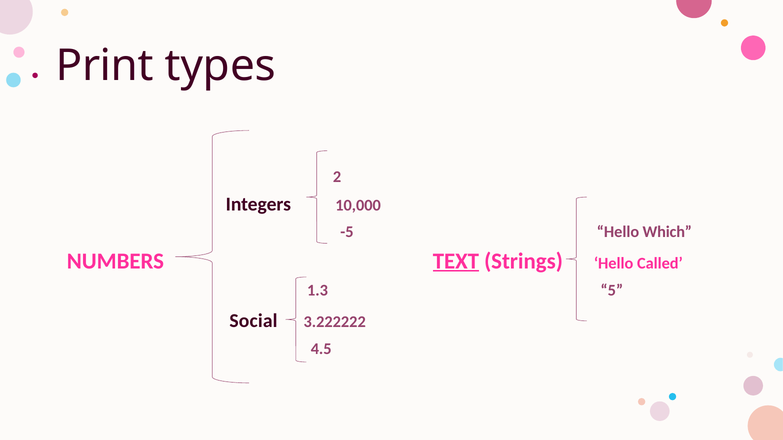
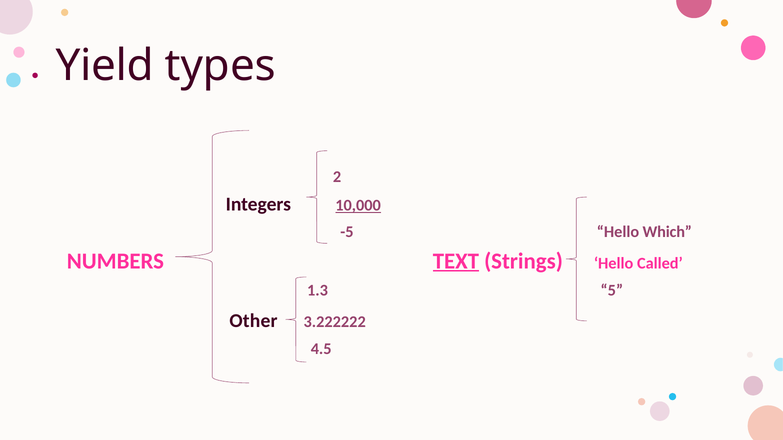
Print: Print -> Yield (105, 66)
10,000 underline: none -> present (358, 206)
Social: Social -> Other (253, 321)
